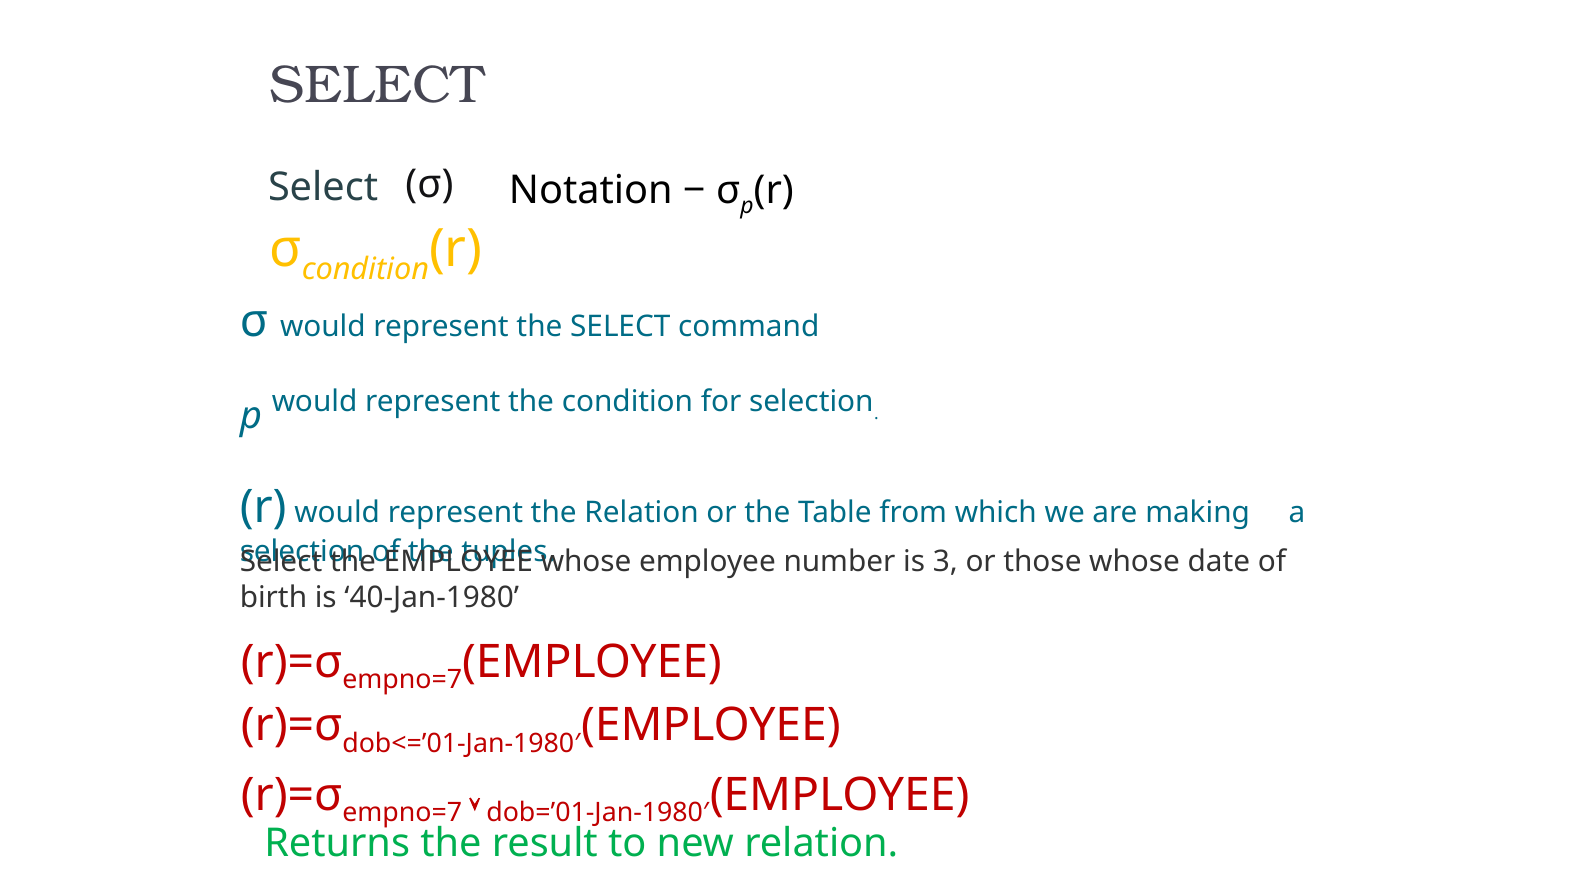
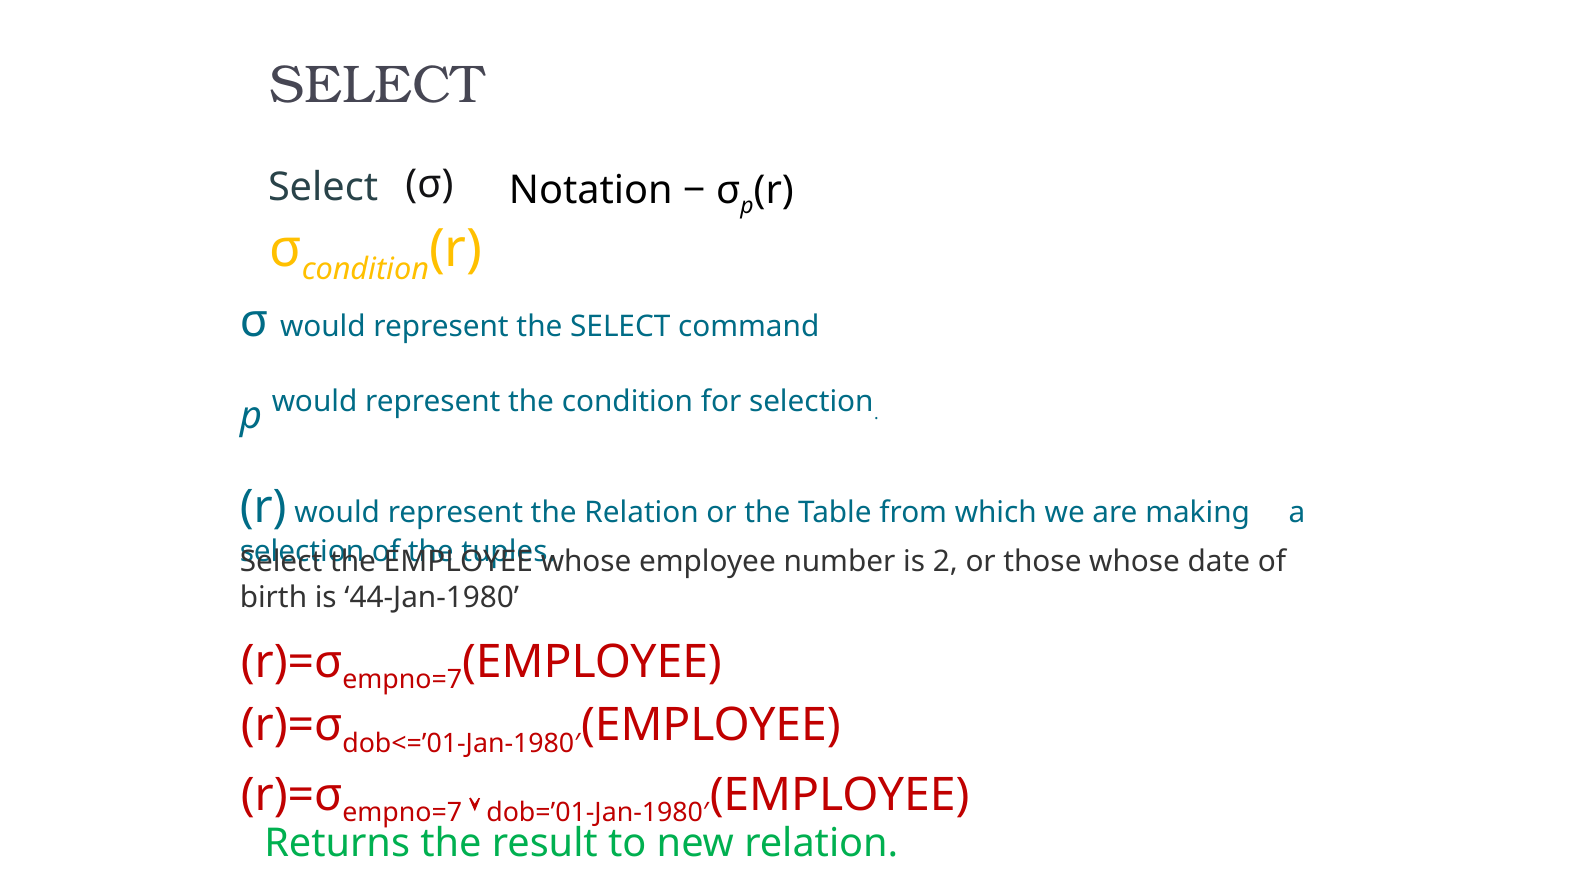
3: 3 -> 2 (945, 561)
40-Jan-1980: 40-Jan-1980 -> 44-Jan-1980 (432, 597)
